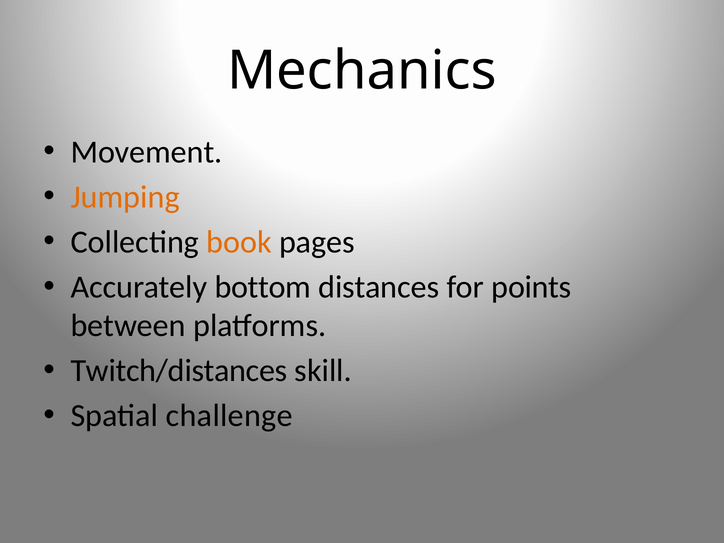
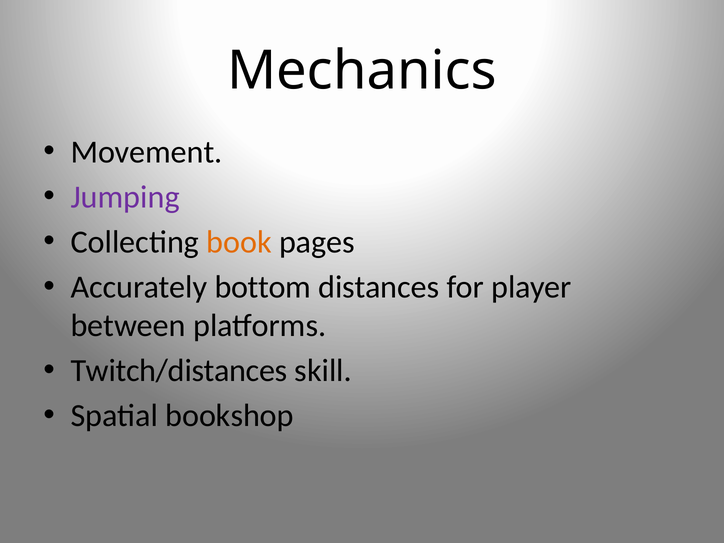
Jumping colour: orange -> purple (125, 197)
points: points -> player (531, 287)
challenge: challenge -> bookshop (230, 416)
